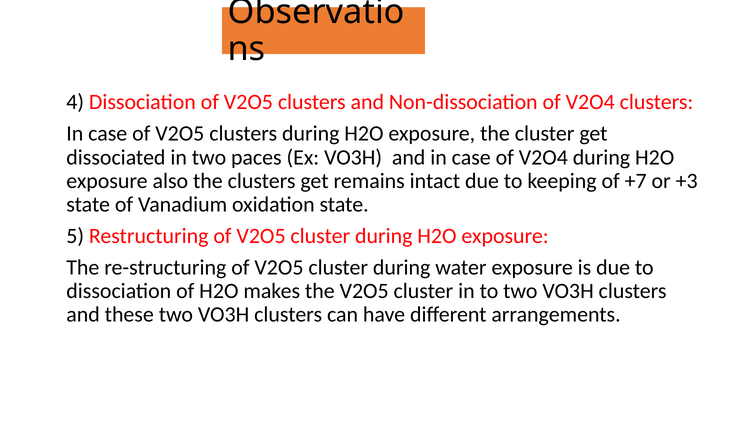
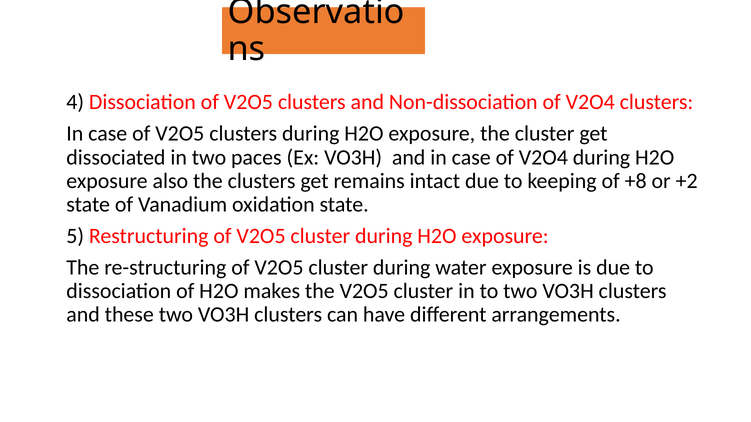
+7: +7 -> +8 (636, 181)
+3: +3 -> +2 (687, 181)
